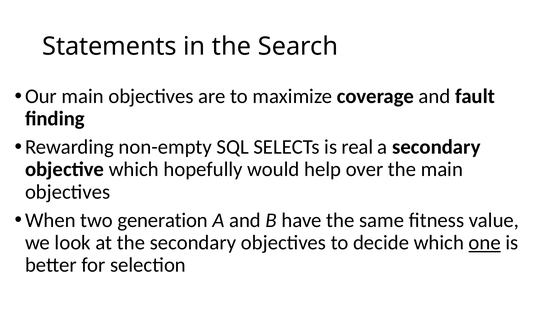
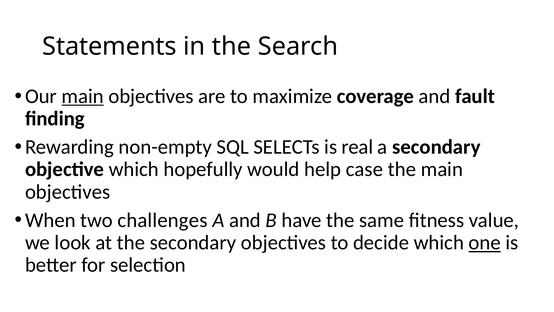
main underline: none -> present (83, 96)
over: over -> case (364, 169)
generation: generation -> challenges (163, 220)
